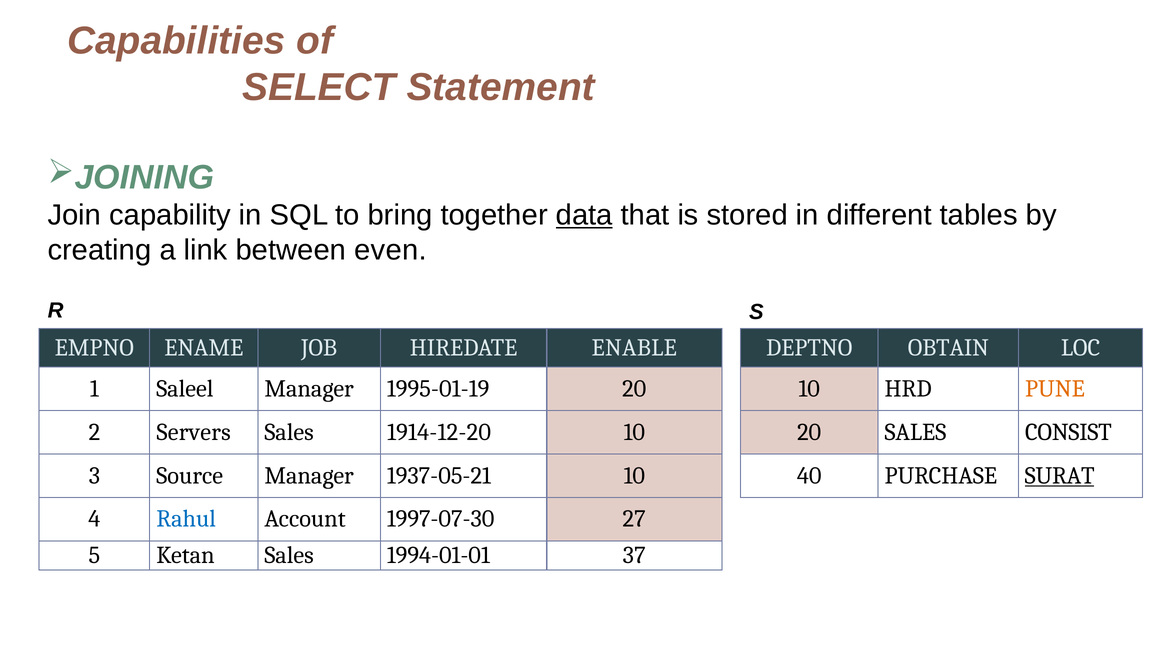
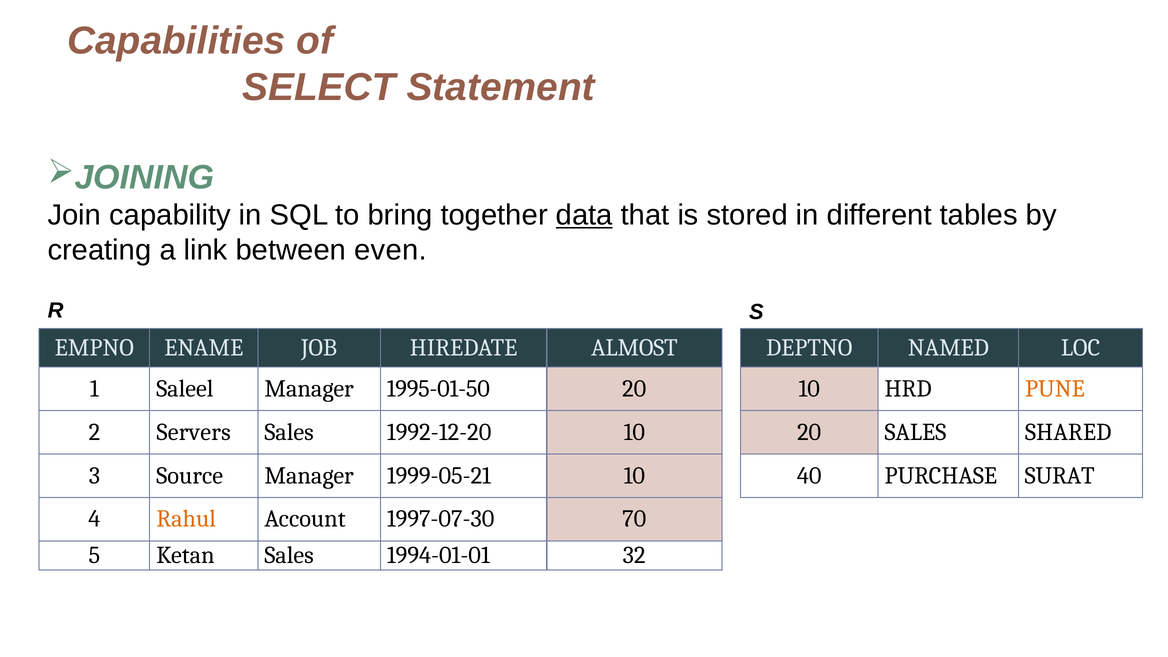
ENABLE: ENABLE -> ALMOST (634, 348)
OBTAIN: OBTAIN -> NAMED (948, 348)
1995-01-19: 1995-01-19 -> 1995-01-50 (438, 389)
1914-12-20: 1914-12-20 -> 1992-12-20 (439, 432)
CONSIST: CONSIST -> SHARED (1068, 432)
1937-05-21: 1937-05-21 -> 1999-05-21 (439, 476)
SURAT underline: present -> none (1060, 476)
Rahul colour: blue -> orange (186, 519)
27: 27 -> 70 (634, 519)
37: 37 -> 32 (634, 555)
